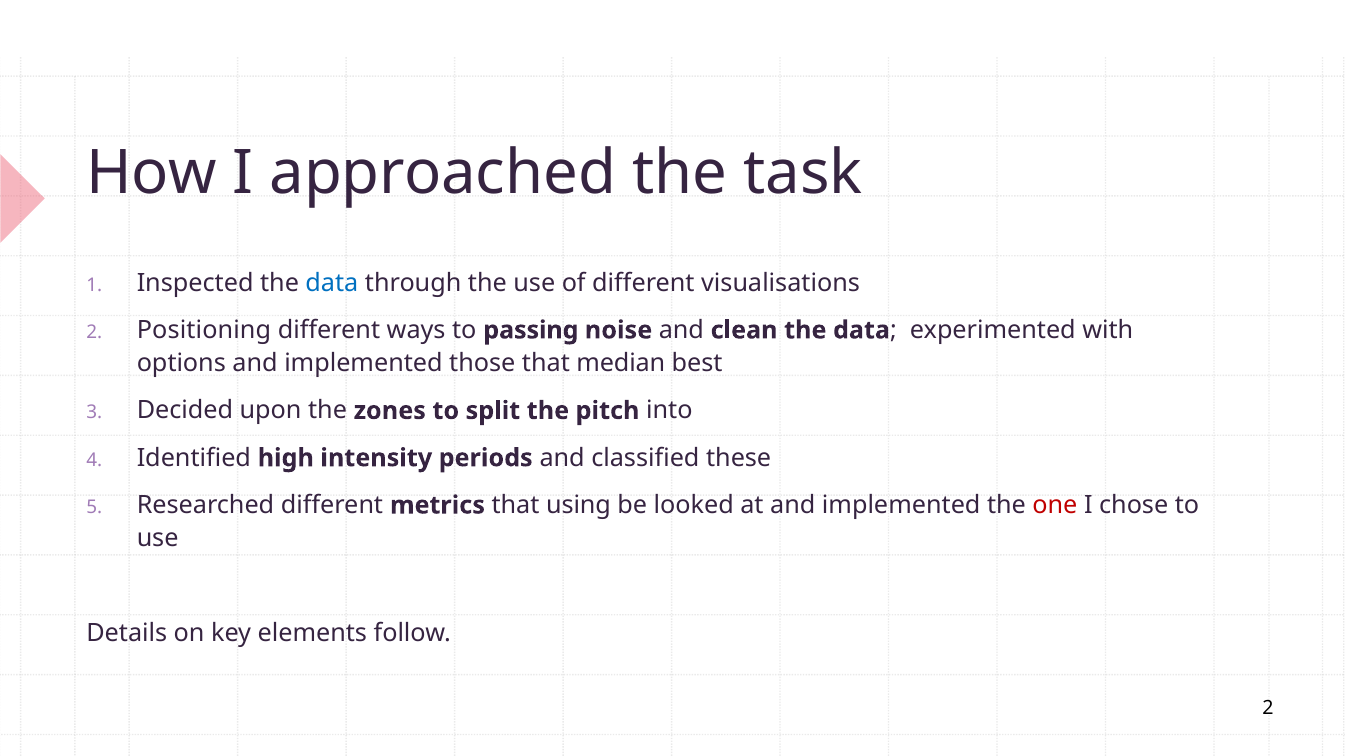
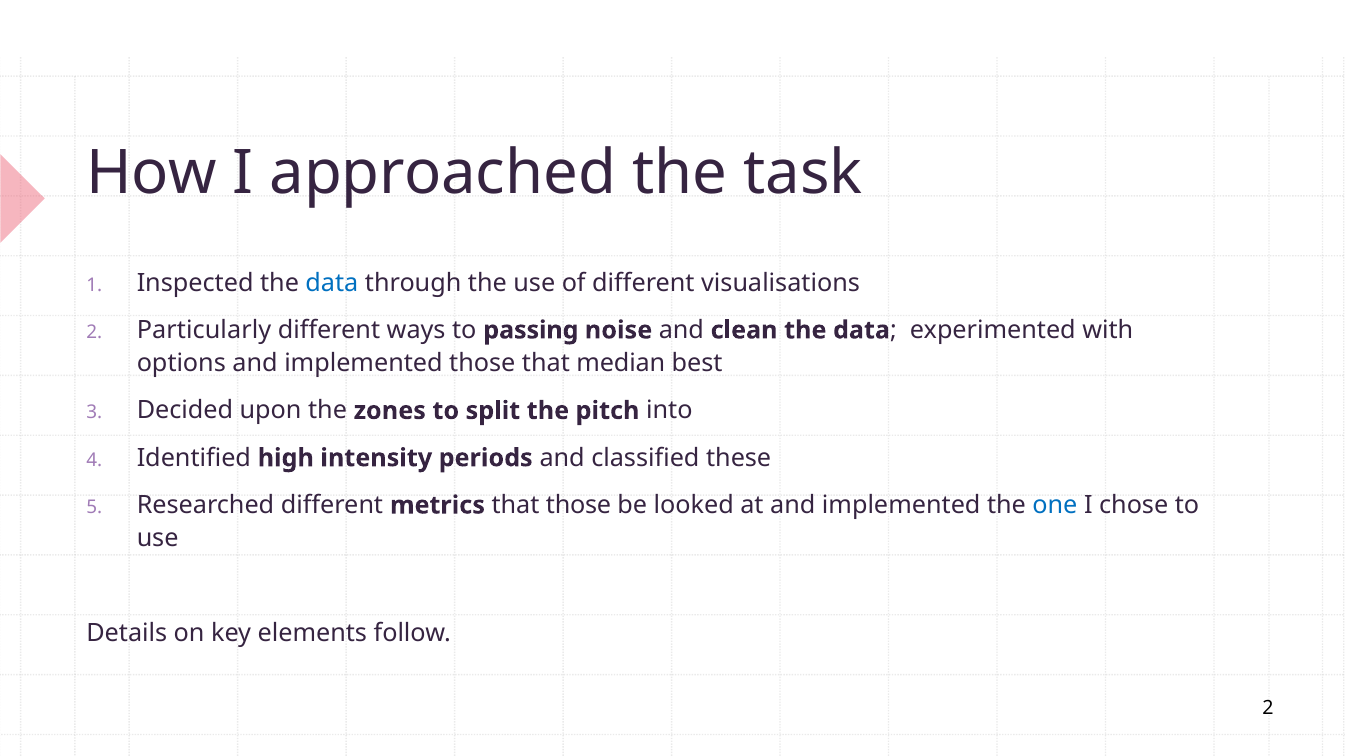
Positioning: Positioning -> Particularly (204, 330)
that using: using -> those (579, 506)
one colour: red -> blue (1055, 506)
